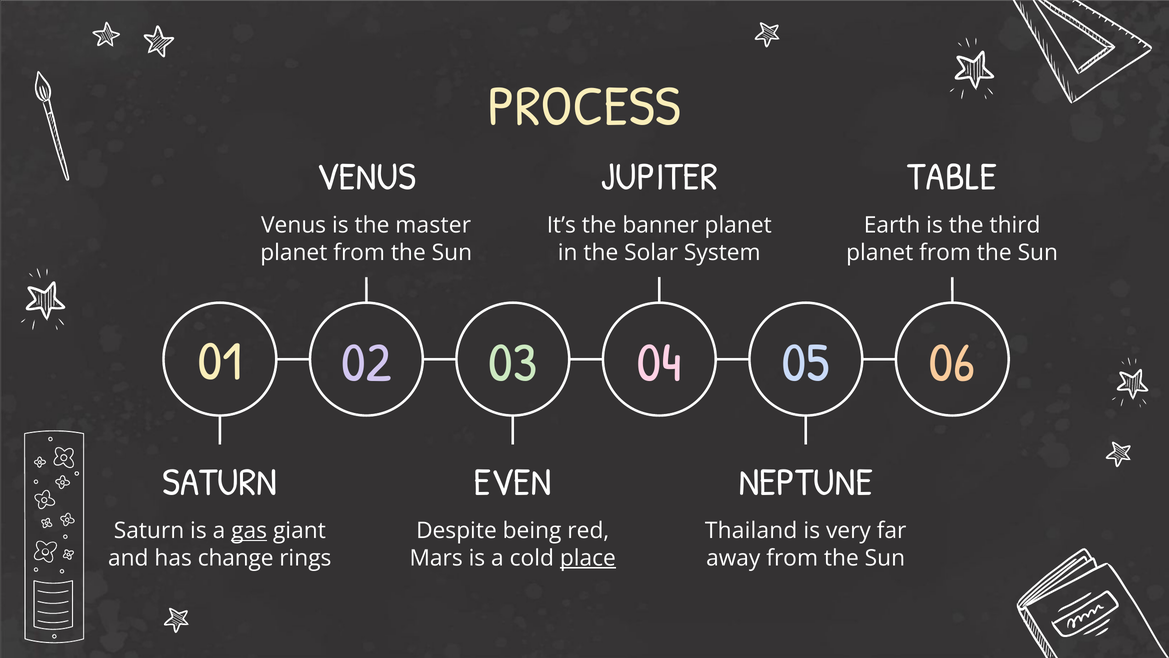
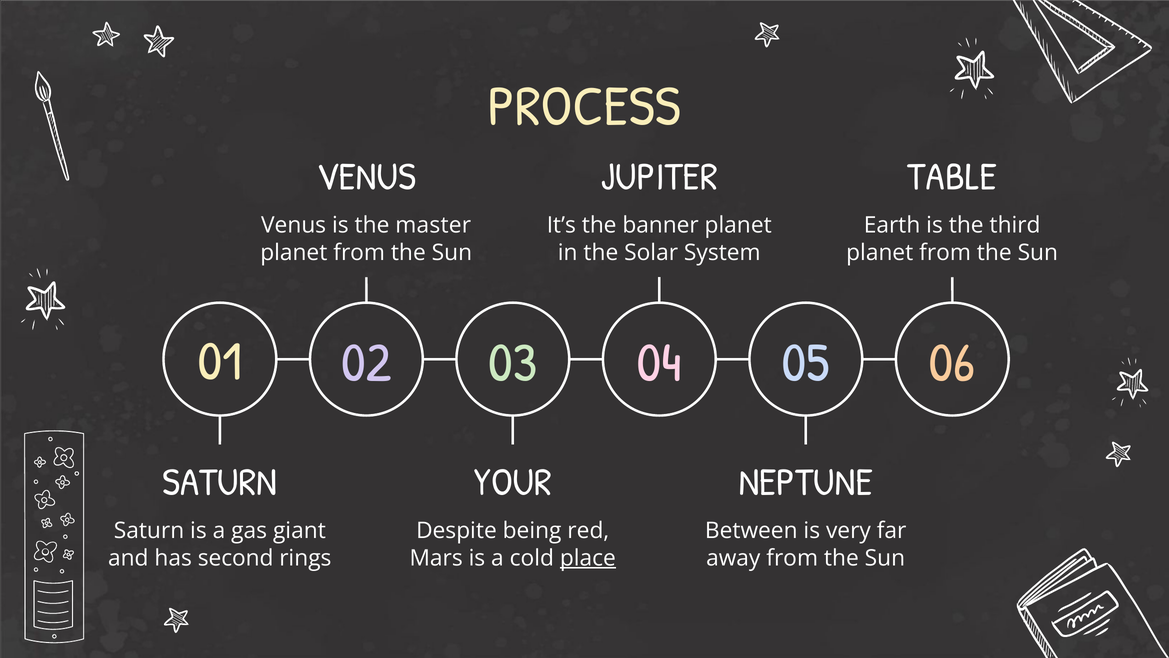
EVEN: EVEN -> YOUR (513, 482)
gas underline: present -> none (249, 530)
Thailand: Thailand -> Between (751, 530)
change: change -> second (236, 558)
